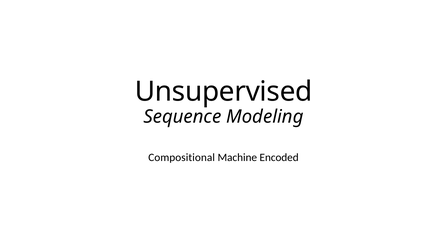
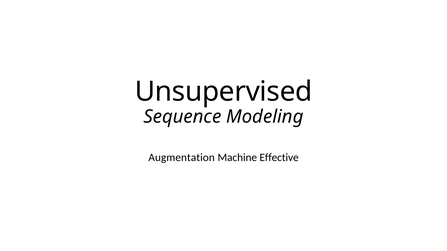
Compositional: Compositional -> Augmentation (182, 158)
Encoded: Encoded -> Effective (279, 158)
